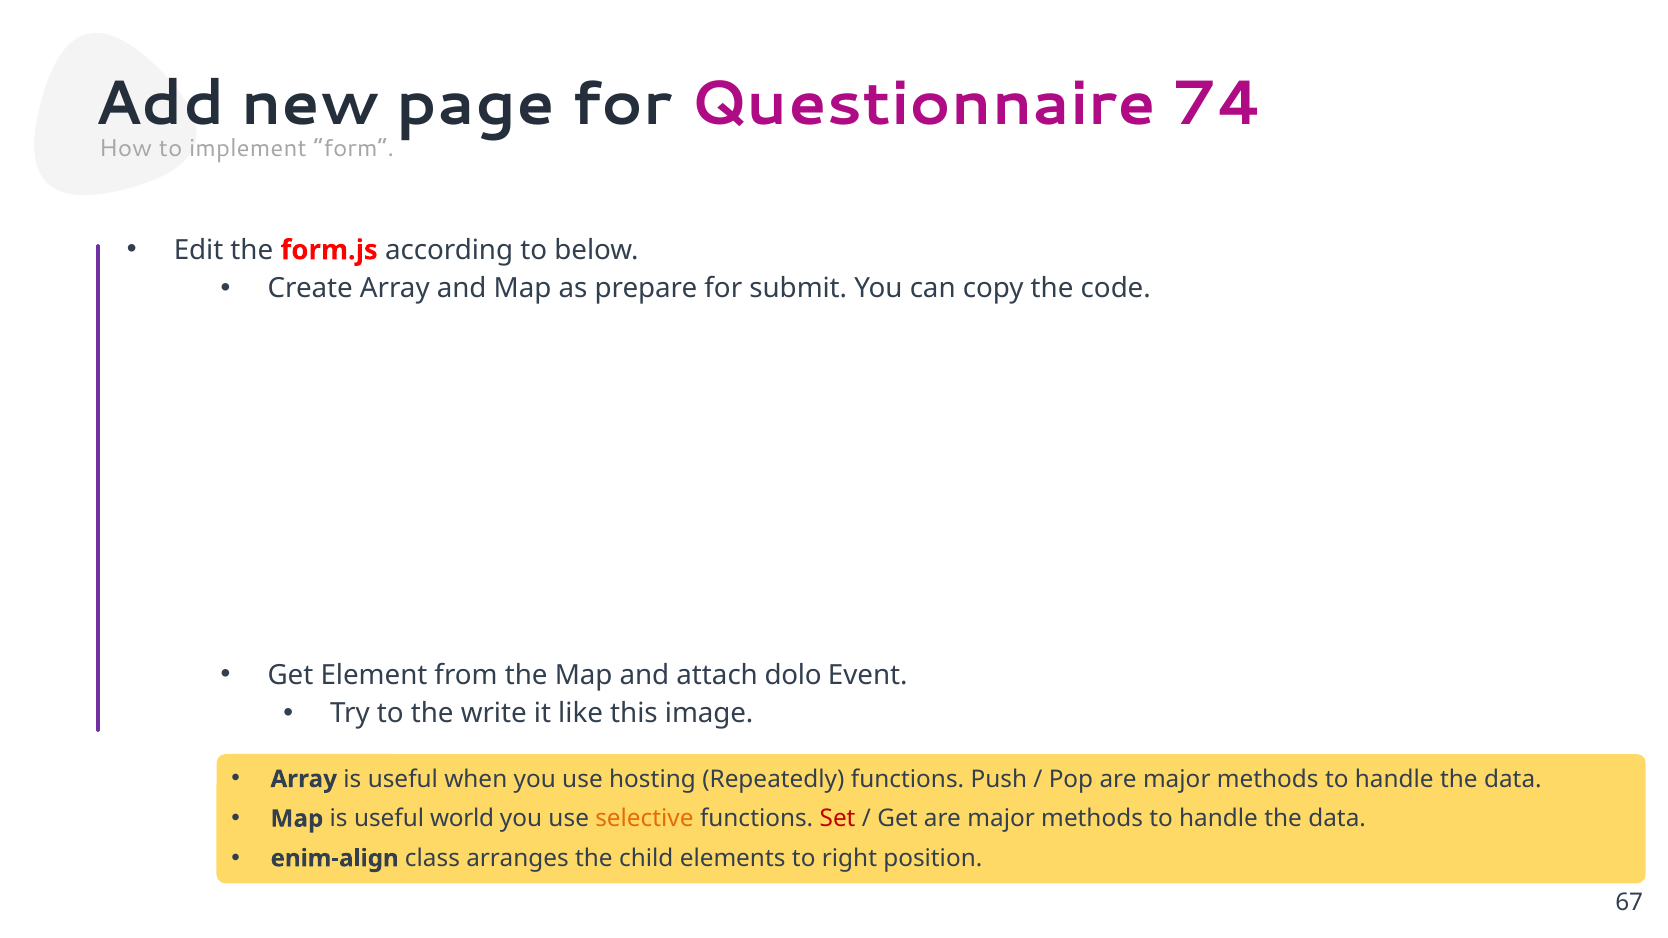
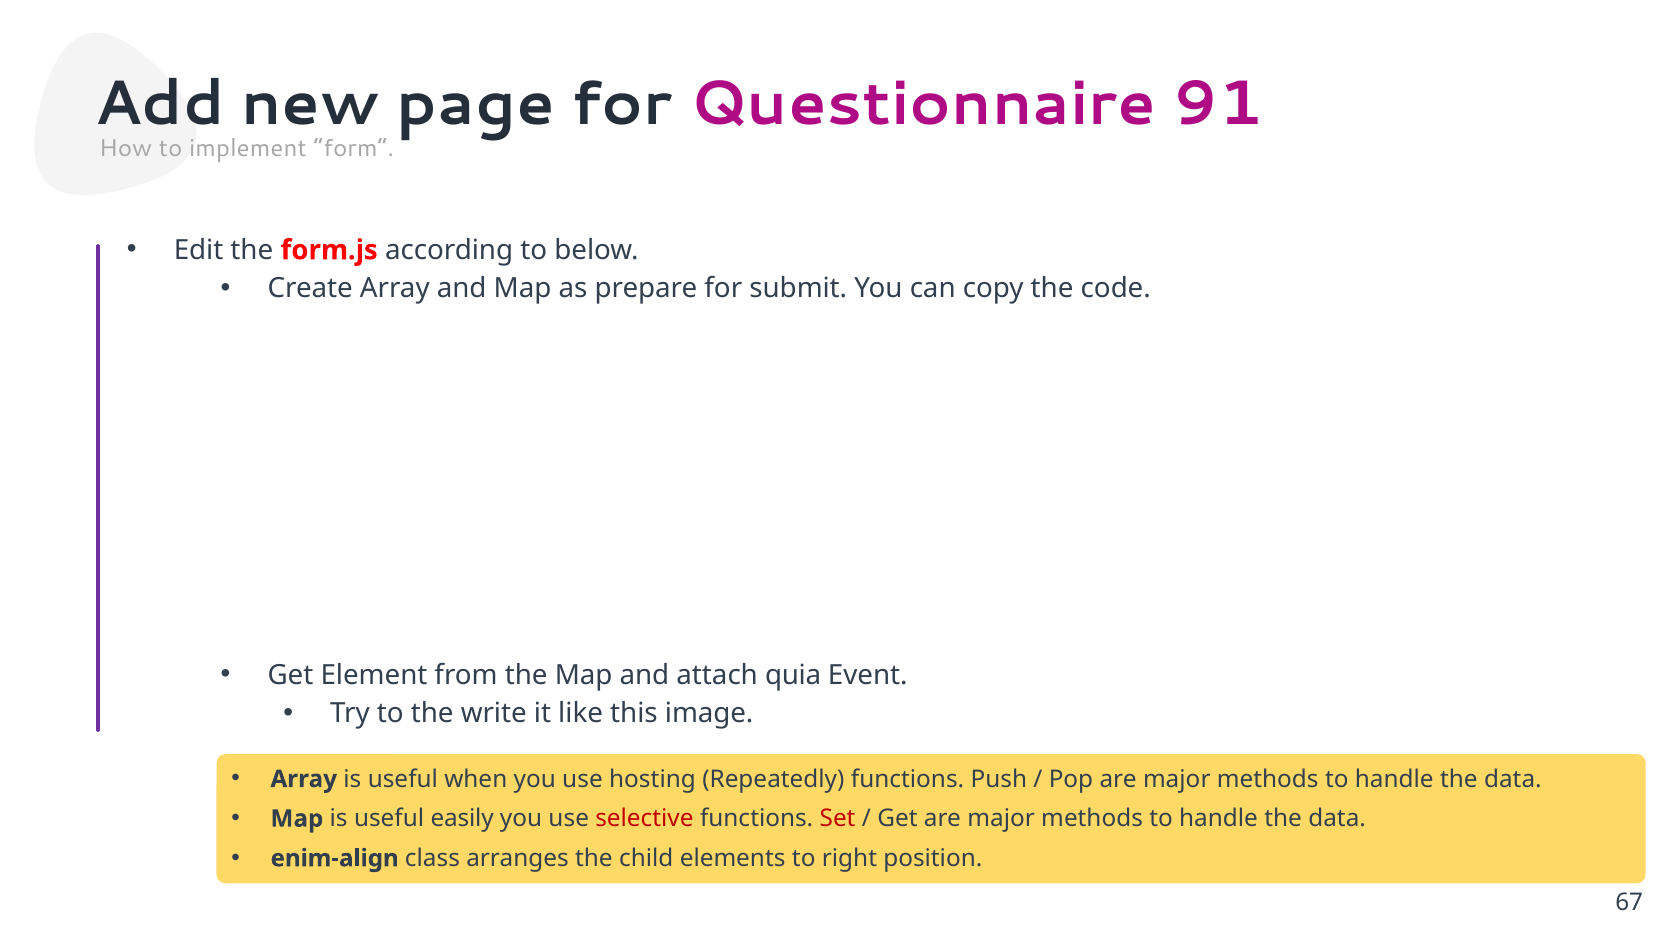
74: 74 -> 91 (1218, 104)
dolo: dolo -> quia (793, 675)
world: world -> easily (462, 819)
selective colour: orange -> red (644, 819)
